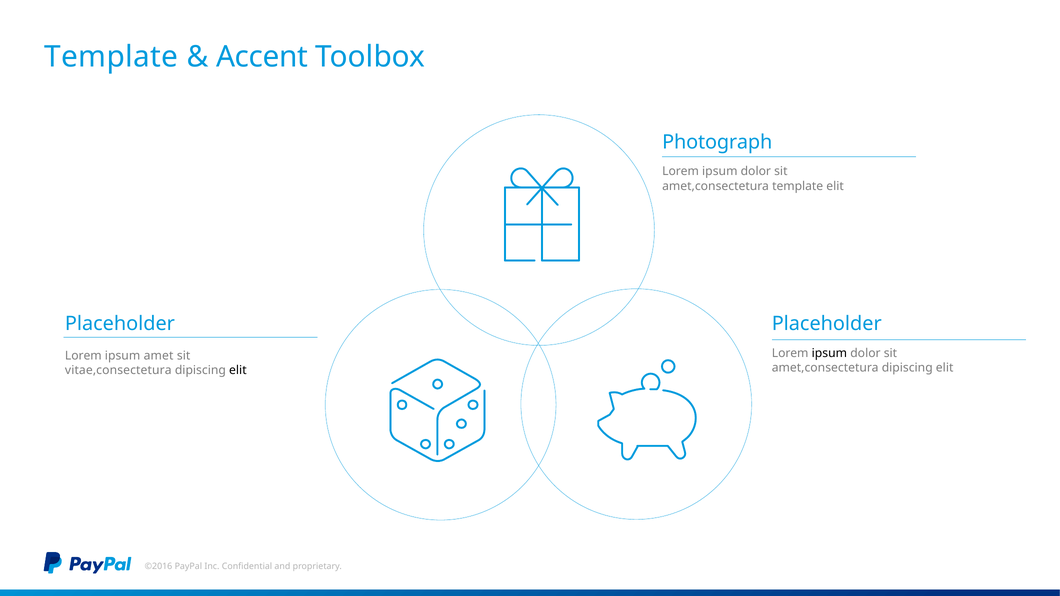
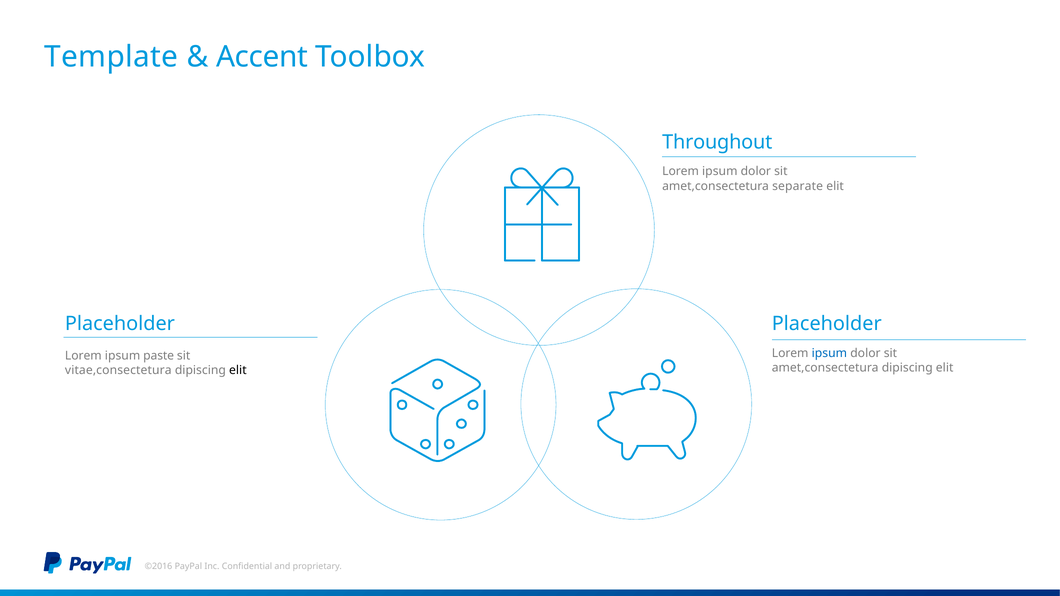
Photograph: Photograph -> Throughout (717, 142)
amet,consectetura template: template -> separate (798, 186)
ipsum colour: black -> blue (829, 354)
amet: amet -> paste (159, 356)
